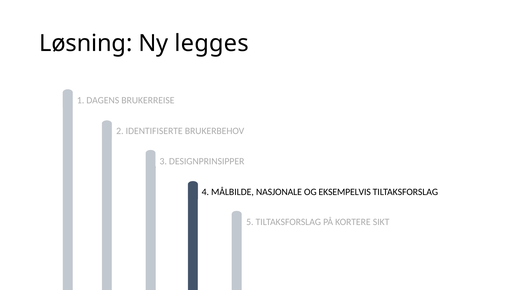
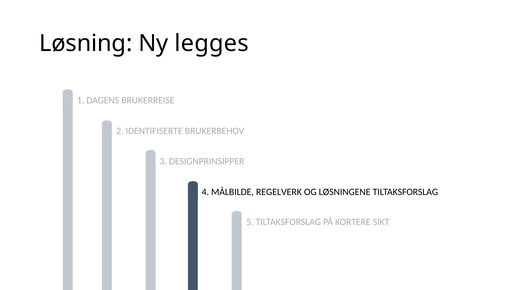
NASJONALE: NASJONALE -> REGELVERK (279, 192)
EKSEMPELVIS: EKSEMPELVIS -> LØSNINGENE (345, 192)
